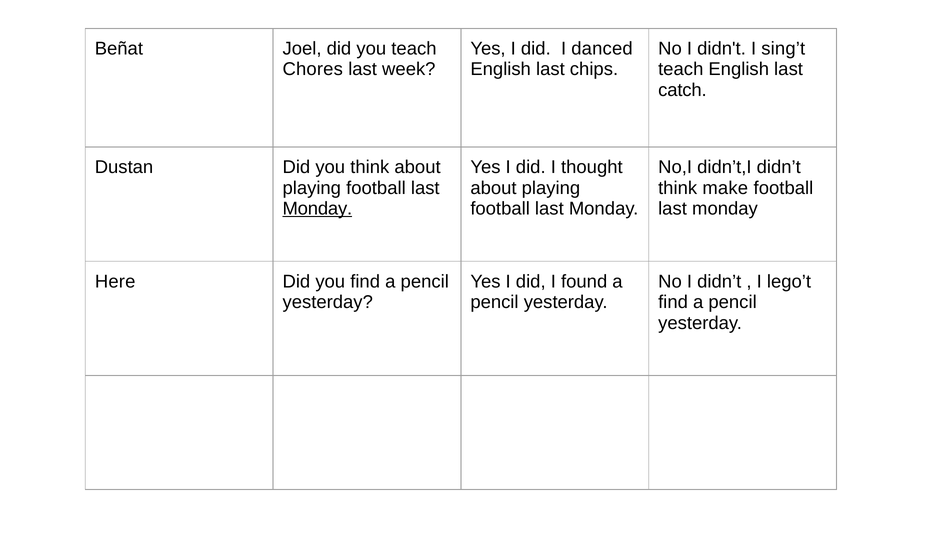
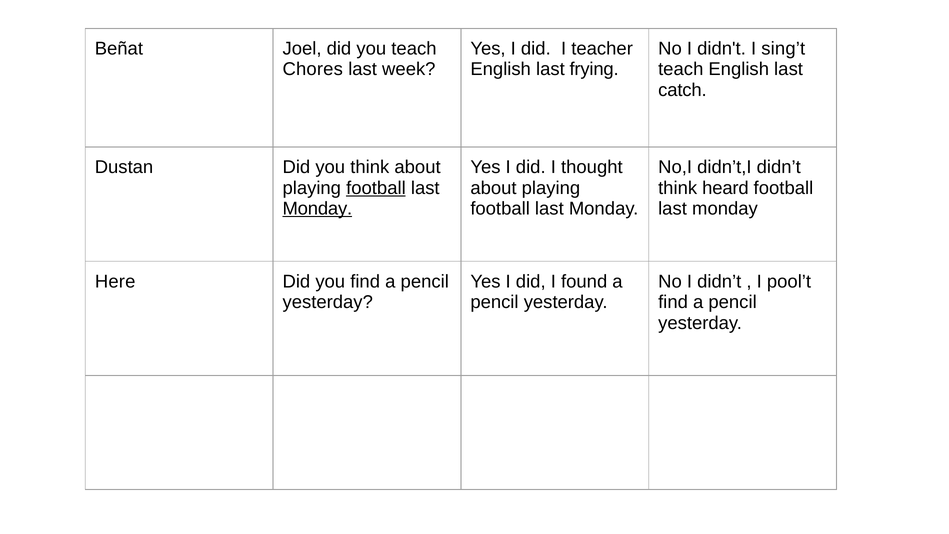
danced: danced -> teacher (602, 48)
chips: chips -> frying (594, 69)
football underline: none -> present (376, 188)
make: make -> heard (725, 188)
lego’t: lego’t -> pool’t (789, 281)
